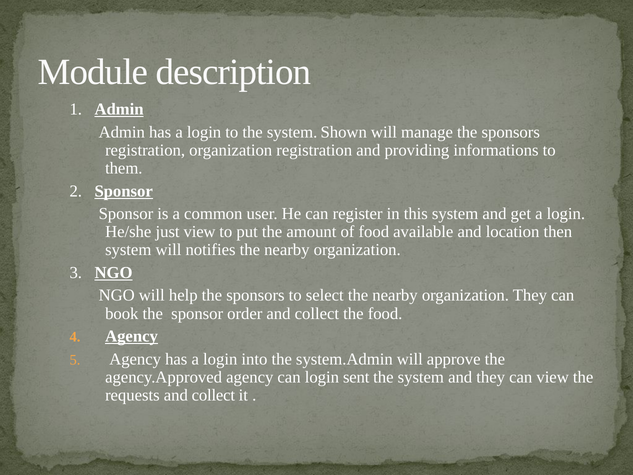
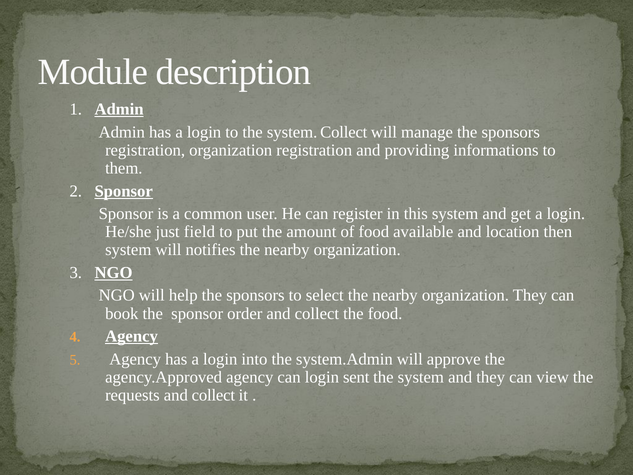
system Shown: Shown -> Collect (344, 132)
just view: view -> field (199, 232)
